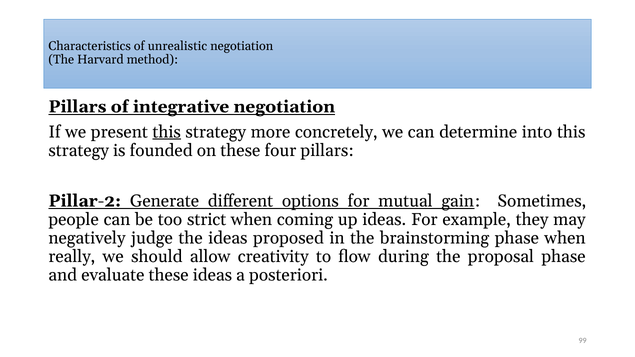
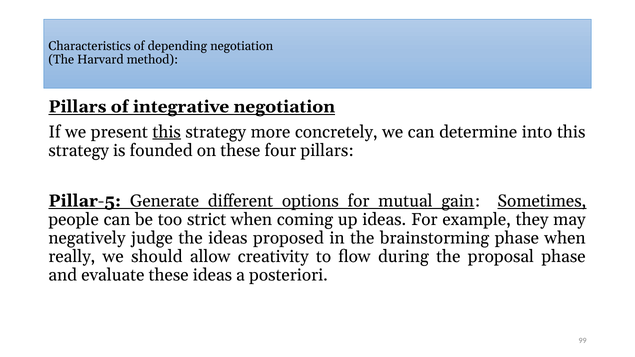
unrealistic: unrealistic -> depending (177, 46)
Pillar-2: Pillar-2 -> Pillar-5 (85, 201)
Sometimes underline: none -> present (542, 201)
